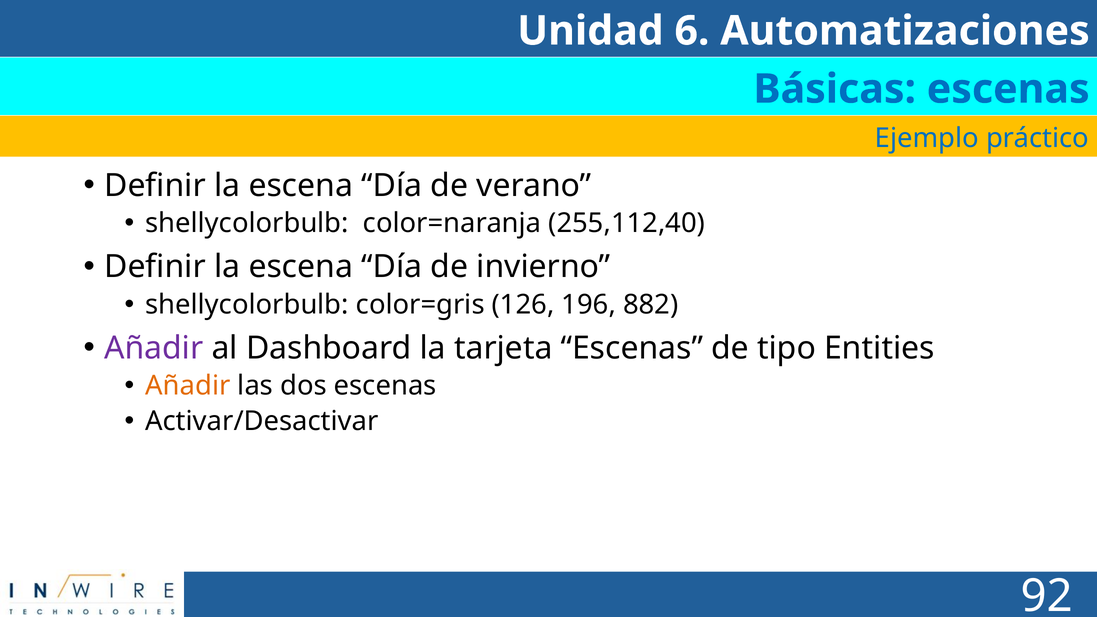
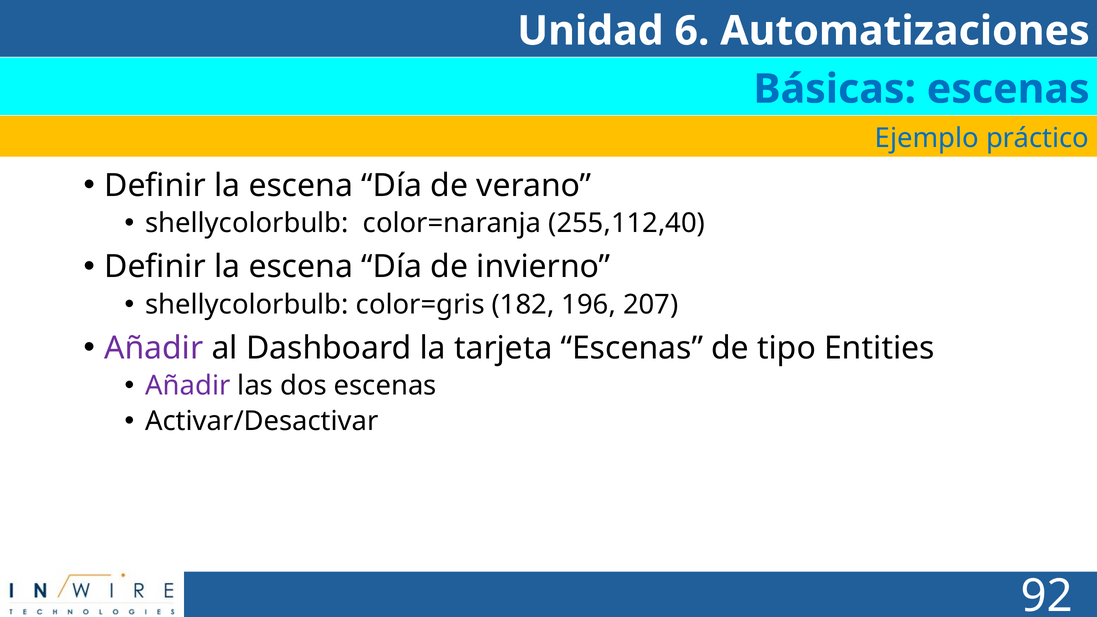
126: 126 -> 182 (523, 305)
882: 882 -> 207 (651, 305)
Añadir colour: orange -> purple (188, 386)
